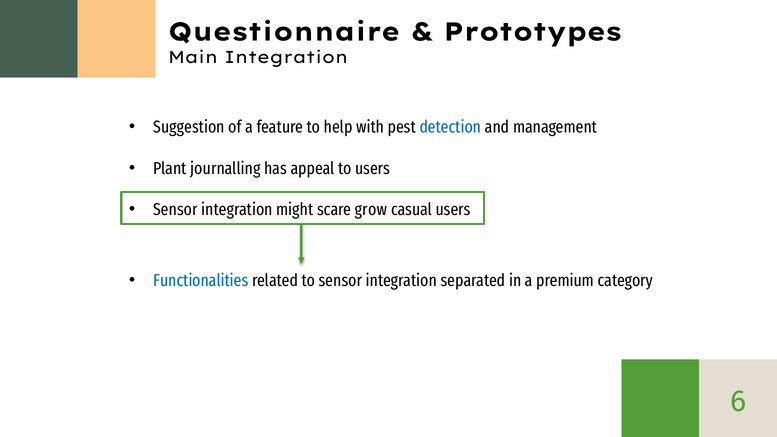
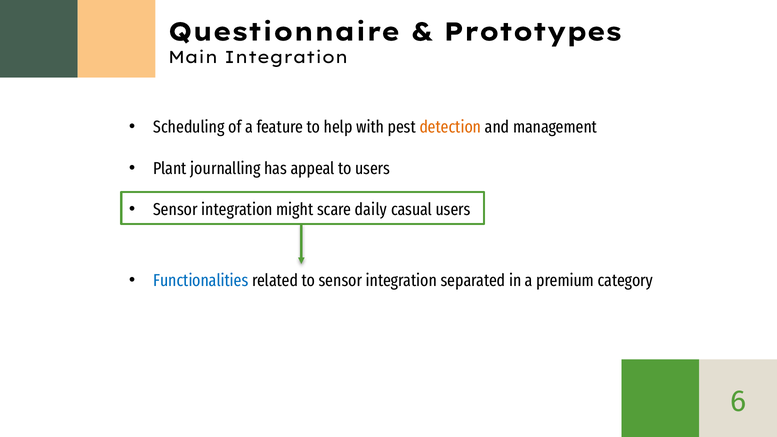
Suggestion: Suggestion -> Scheduling (189, 127)
detection colour: blue -> orange (450, 127)
grow: grow -> daily (371, 210)
